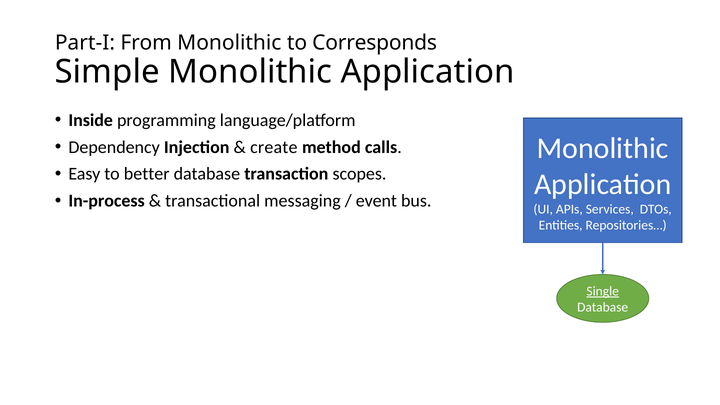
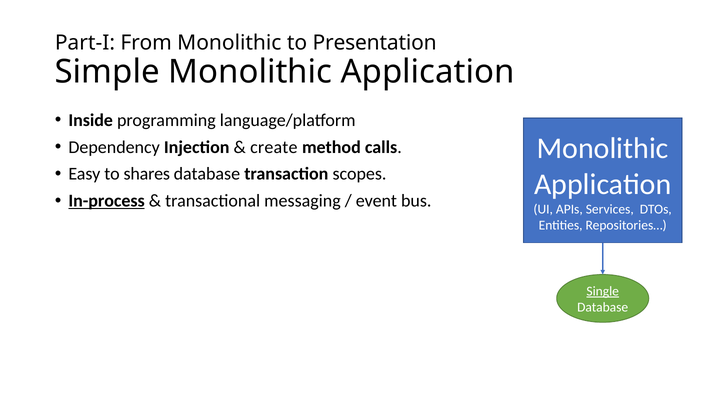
Corresponds: Corresponds -> Presentation (375, 43)
better: better -> shares (147, 174)
In-process underline: none -> present (107, 201)
